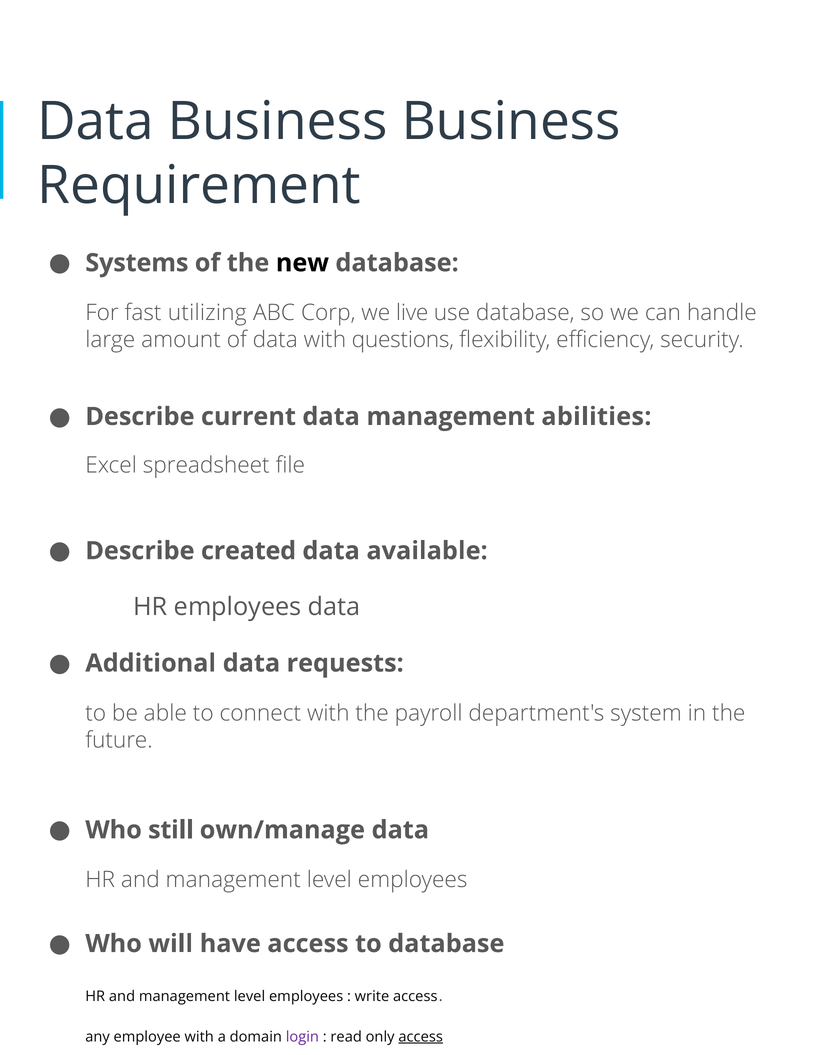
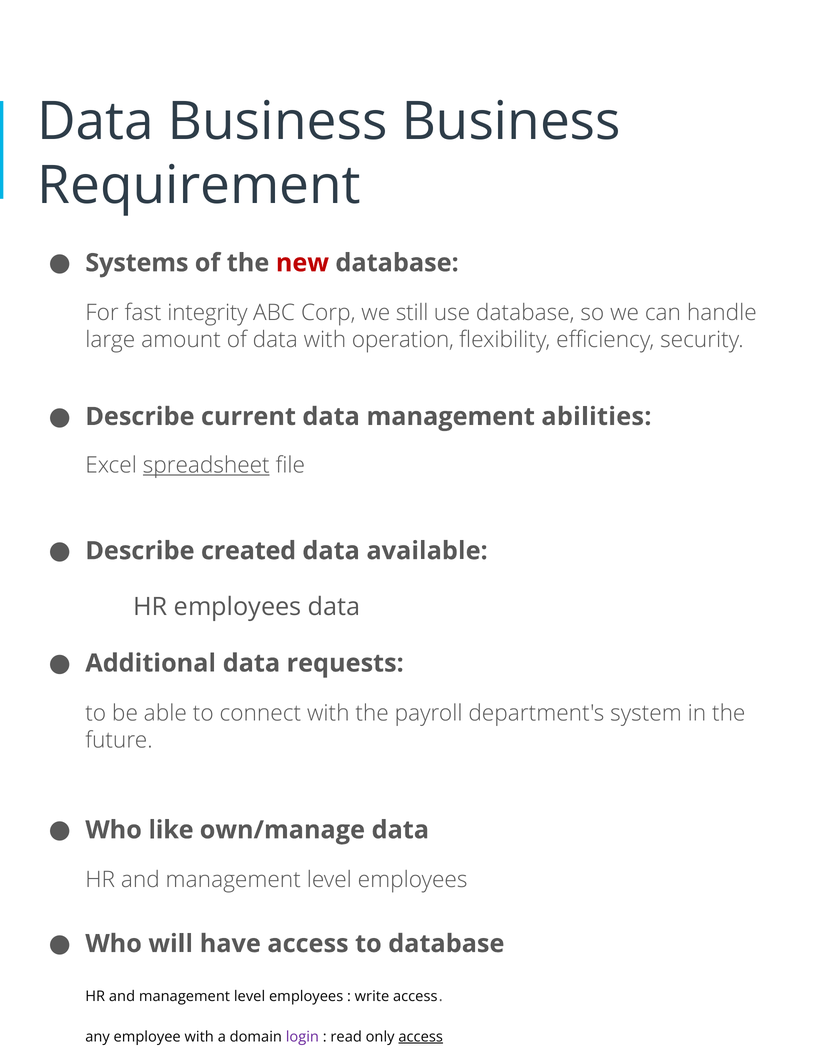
new colour: black -> red (302, 263)
utilizing: utilizing -> integrity (207, 313)
live: live -> still (412, 313)
questions: questions -> operation (403, 340)
spreadsheet underline: none -> present (206, 465)
still: still -> like (171, 830)
